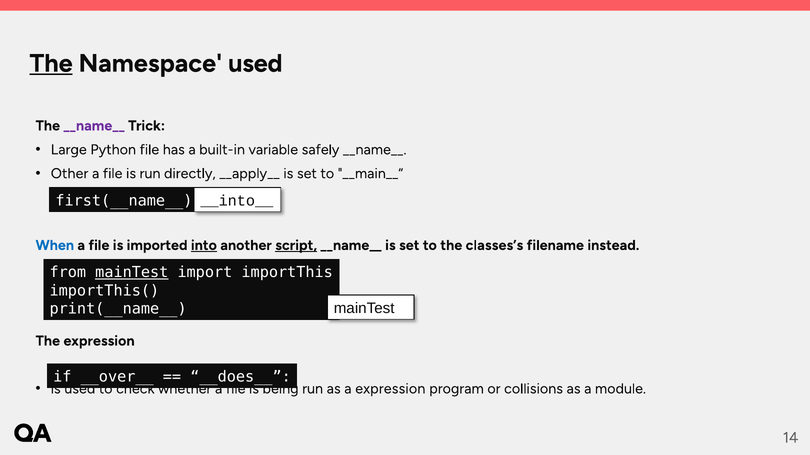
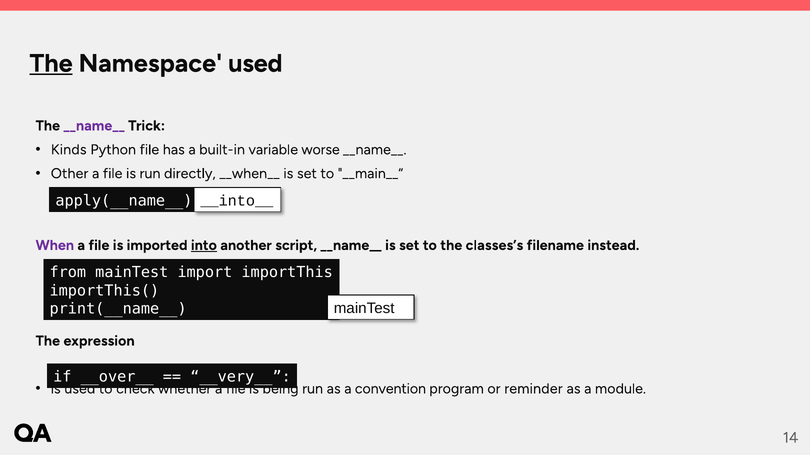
Large: Large -> Kinds (69, 150)
safely: safely -> worse (321, 150)
__apply__: __apply__ -> __when__ (249, 174)
first(__name__: first(__name__ -> apply(__name__ (124, 201)
When colour: blue -> purple (55, 246)
script underline: present -> none (296, 246)
mainTest underline: present -> none (132, 273)
__does__: __does__ -> __very__ (241, 377)
a expression: expression -> convention (390, 389)
collisions: collisions -> reminder (533, 389)
